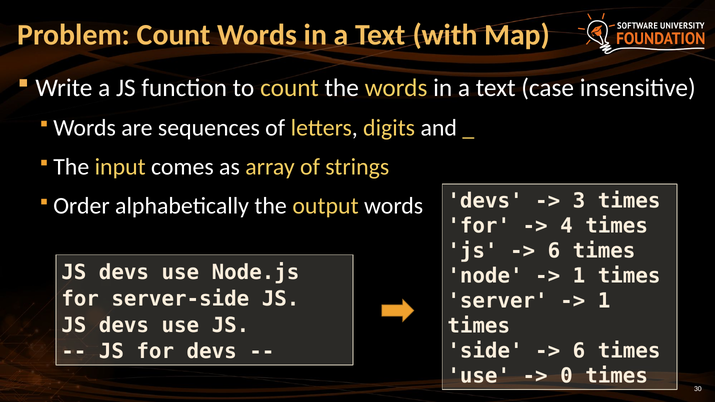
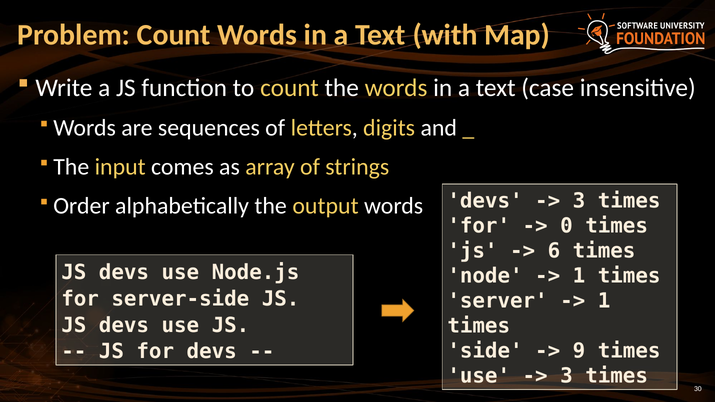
4: 4 -> 0 (566, 226)
6: 6 -> 9 (579, 351)
0: 0 -> 3 (566, 376)
